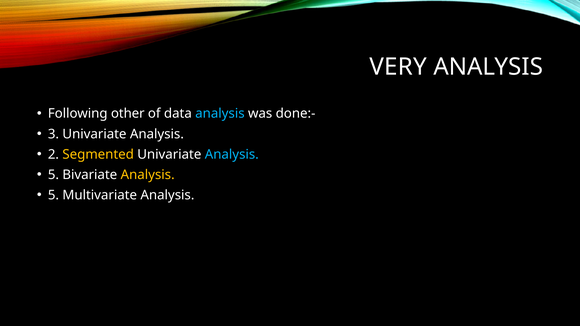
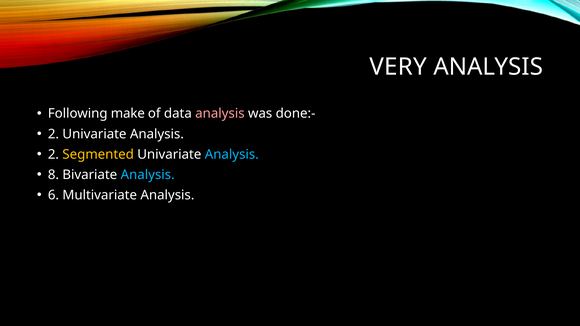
other: other -> make (128, 114)
analysis colour: light blue -> pink (220, 114)
3: 3 -> 2 (53, 134)
5: 5 -> 8 (53, 175)
Analysis colour: yellow -> light blue (148, 175)
5: 5 -> 6 (53, 195)
